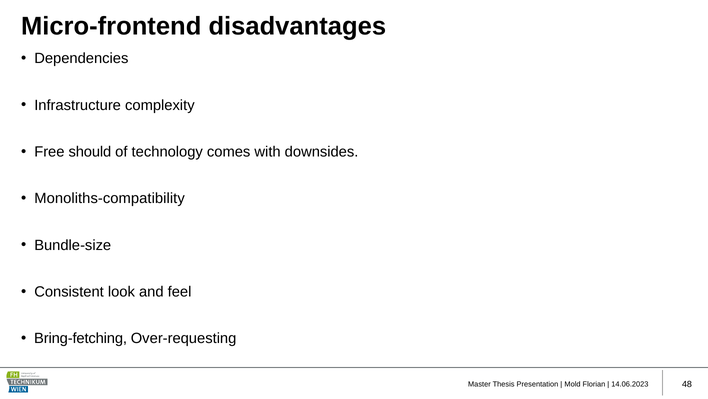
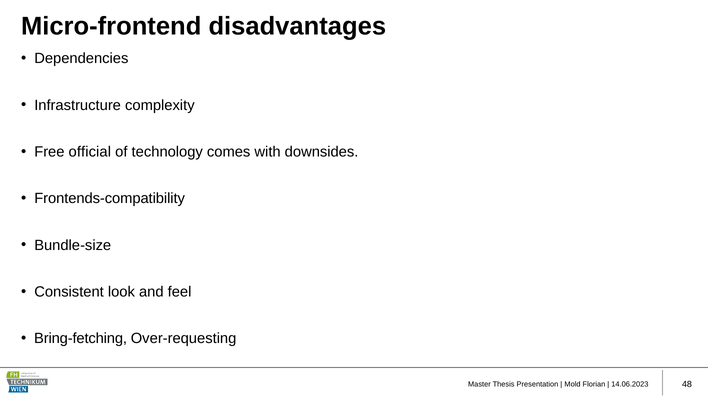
should: should -> official (90, 152)
Monoliths-compatibility: Monoliths-compatibility -> Frontends-compatibility (110, 198)
